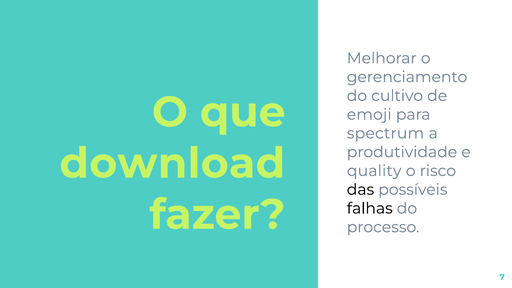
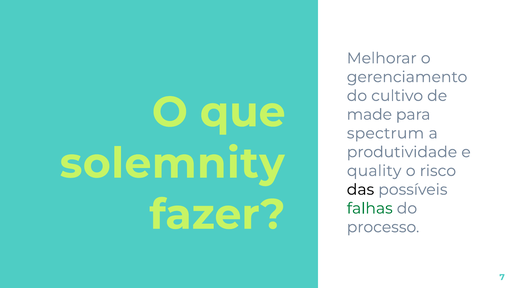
emoji: emoji -> made (369, 115)
download: download -> solemnity (172, 164)
falhas colour: black -> green (370, 208)
